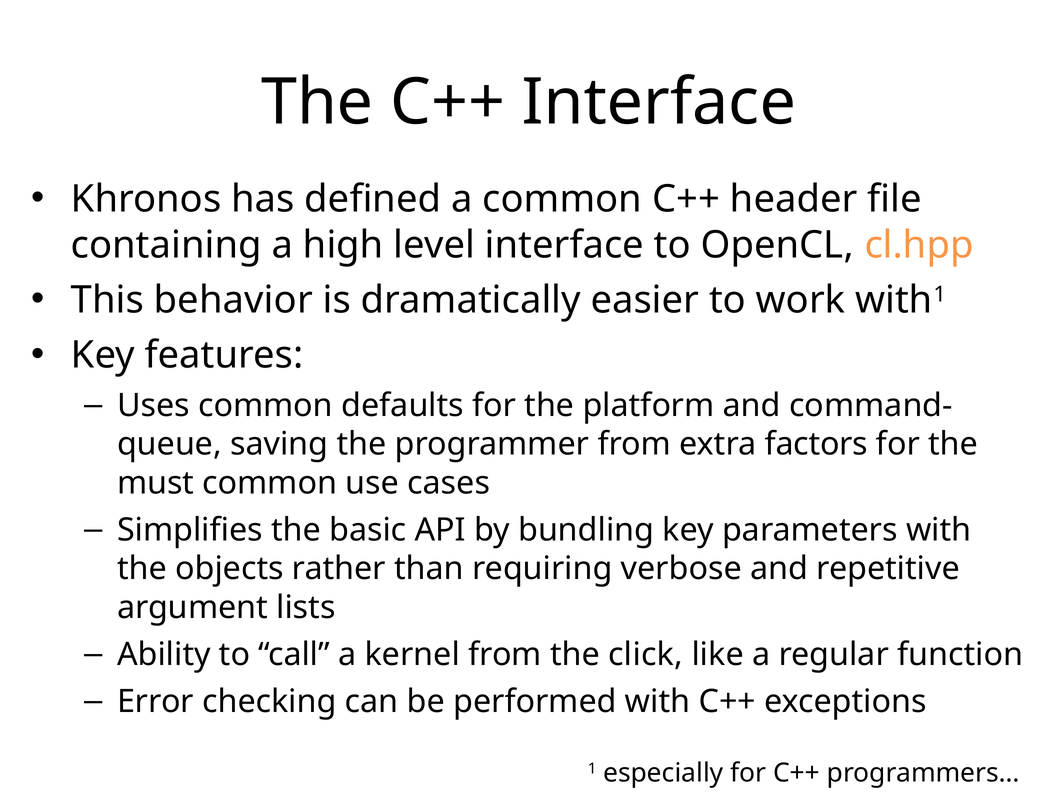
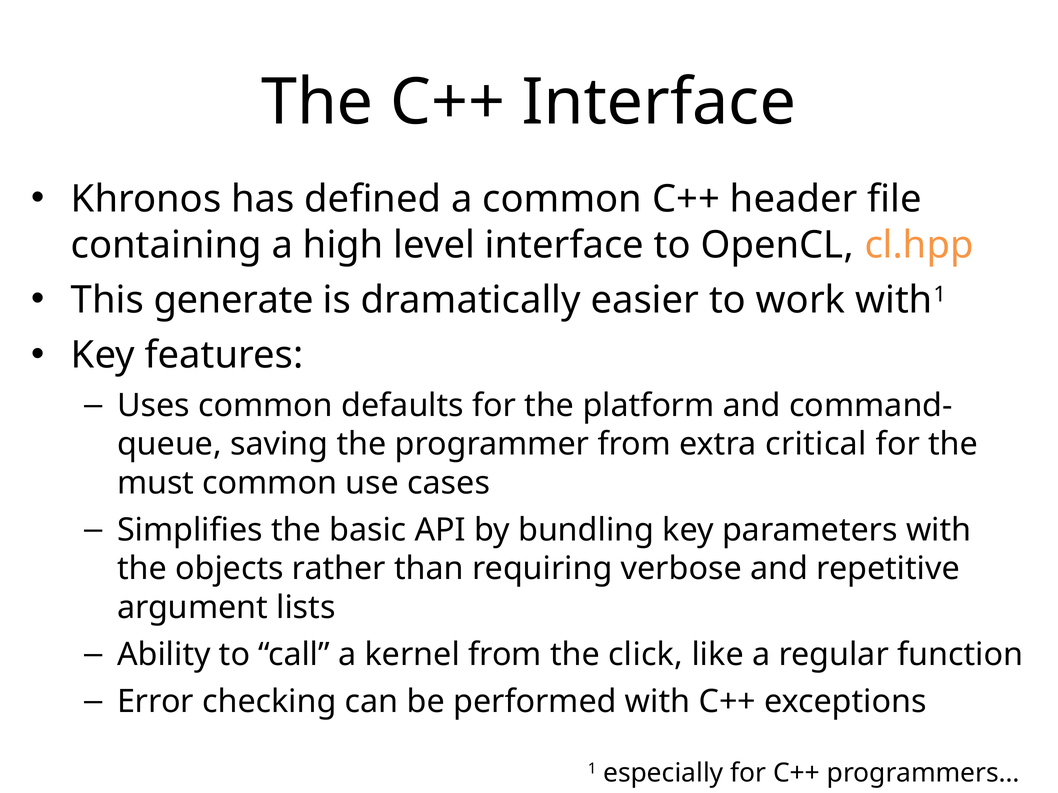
behavior: behavior -> generate (234, 300)
factors: factors -> critical (816, 444)
